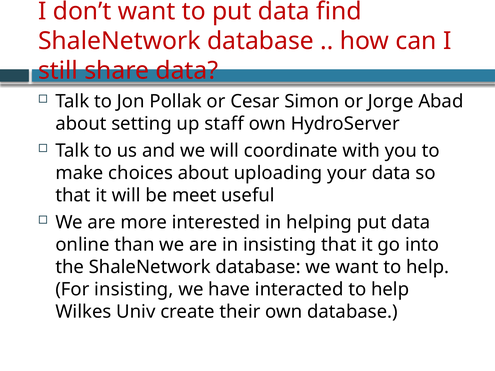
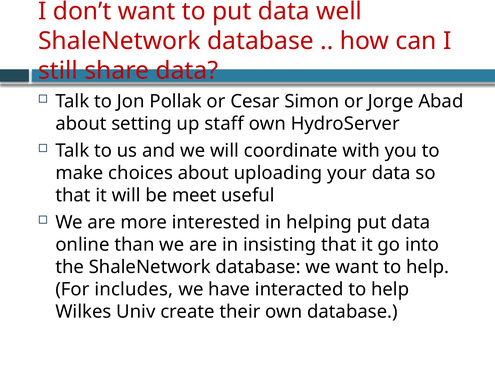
find: find -> well (339, 11)
For insisting: insisting -> includes (134, 289)
